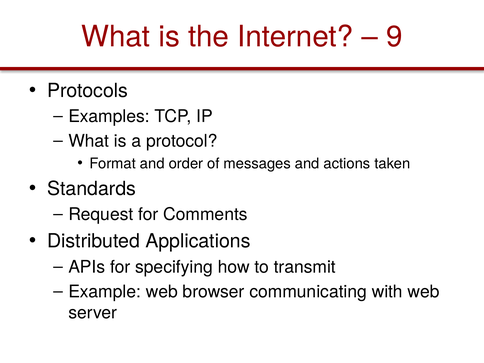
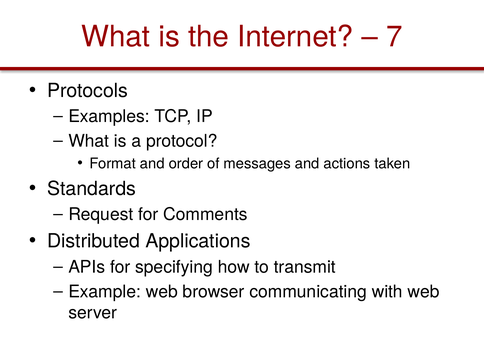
9: 9 -> 7 (394, 37)
